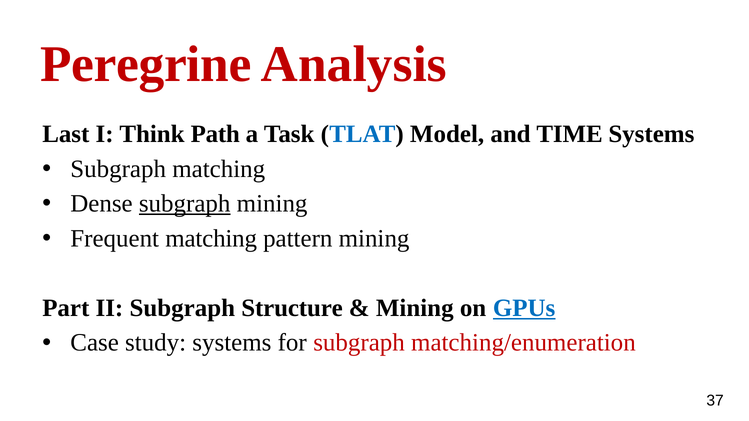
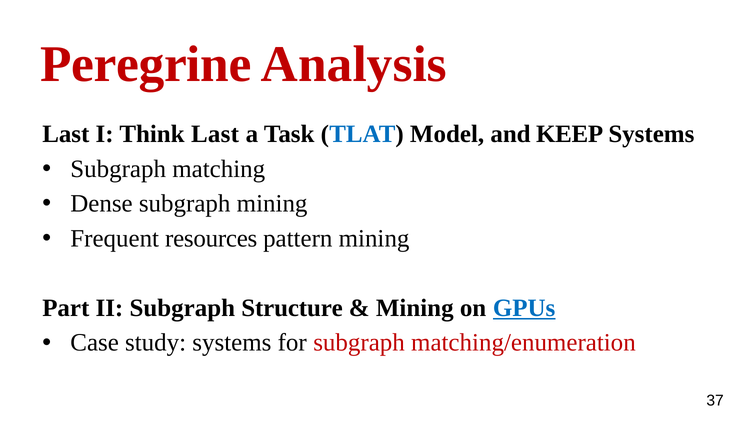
Think Path: Path -> Last (215, 134)
TIME: TIME -> KEEP (570, 134)
subgraph underline: present -> none (185, 204)
Frequent matching: matching -> resources (211, 239)
